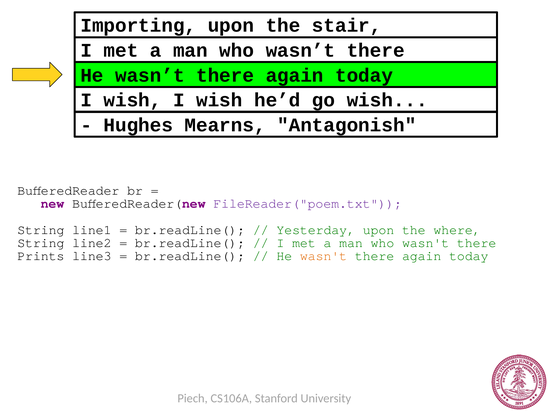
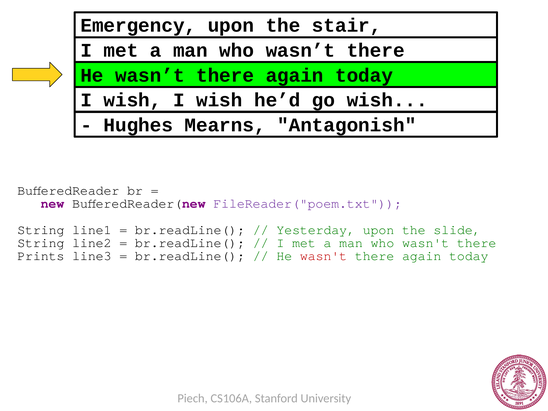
Importing: Importing -> Emergency (138, 26)
where: where -> slide (457, 230)
wasn't colour: orange -> red (324, 256)
